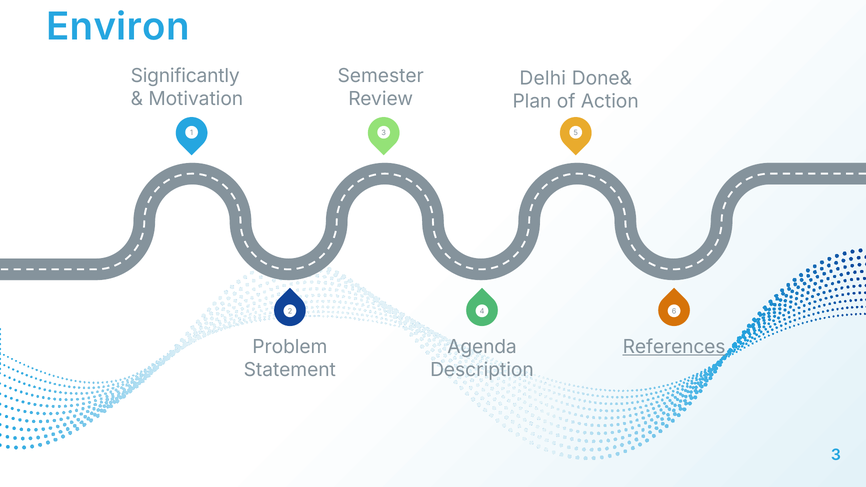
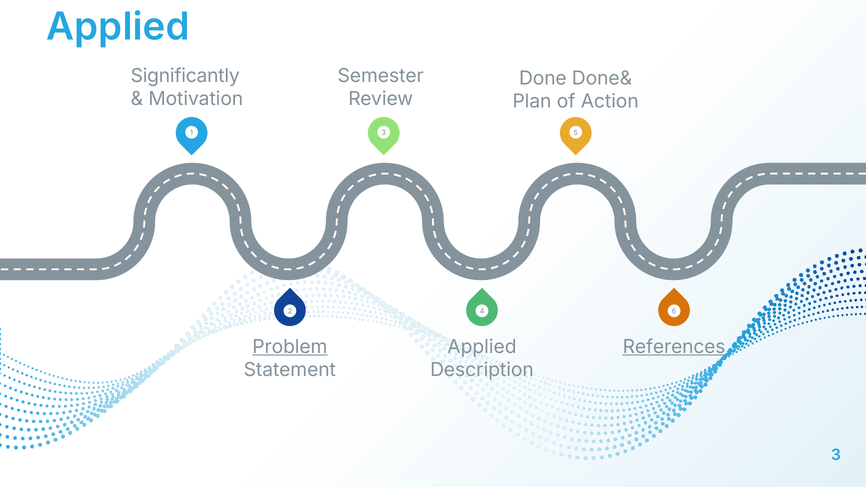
Environ: Environ -> Applied (118, 27)
Delhi: Delhi -> Done (543, 78)
Problem underline: none -> present (290, 347)
Agenda: Agenda -> Applied (482, 347)
